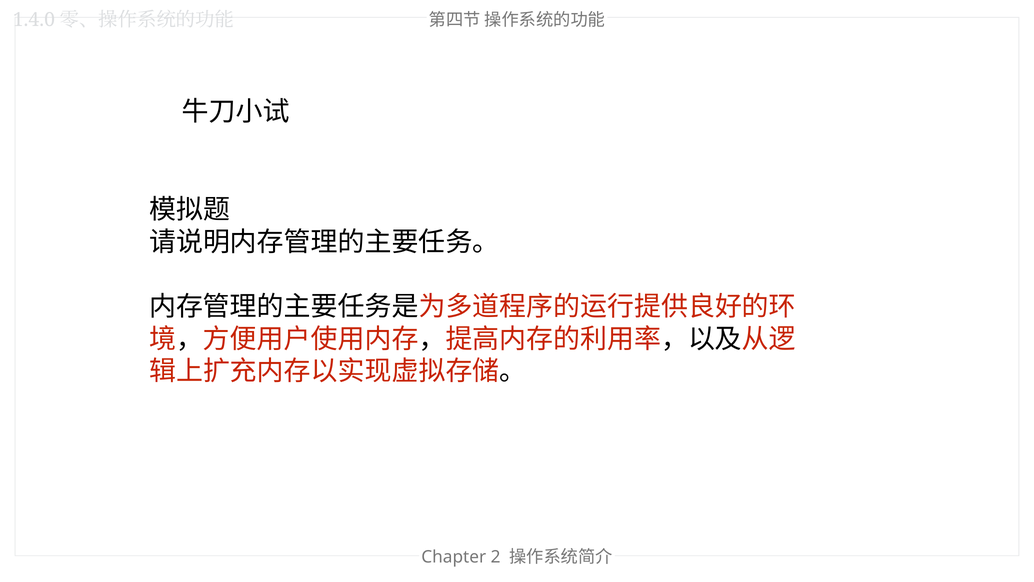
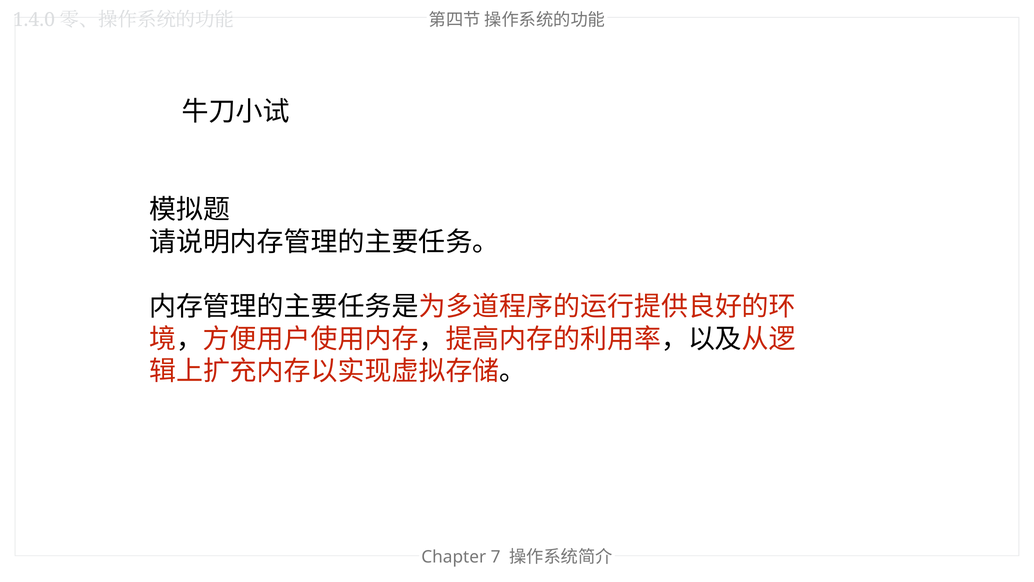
2: 2 -> 7 (496, 557)
